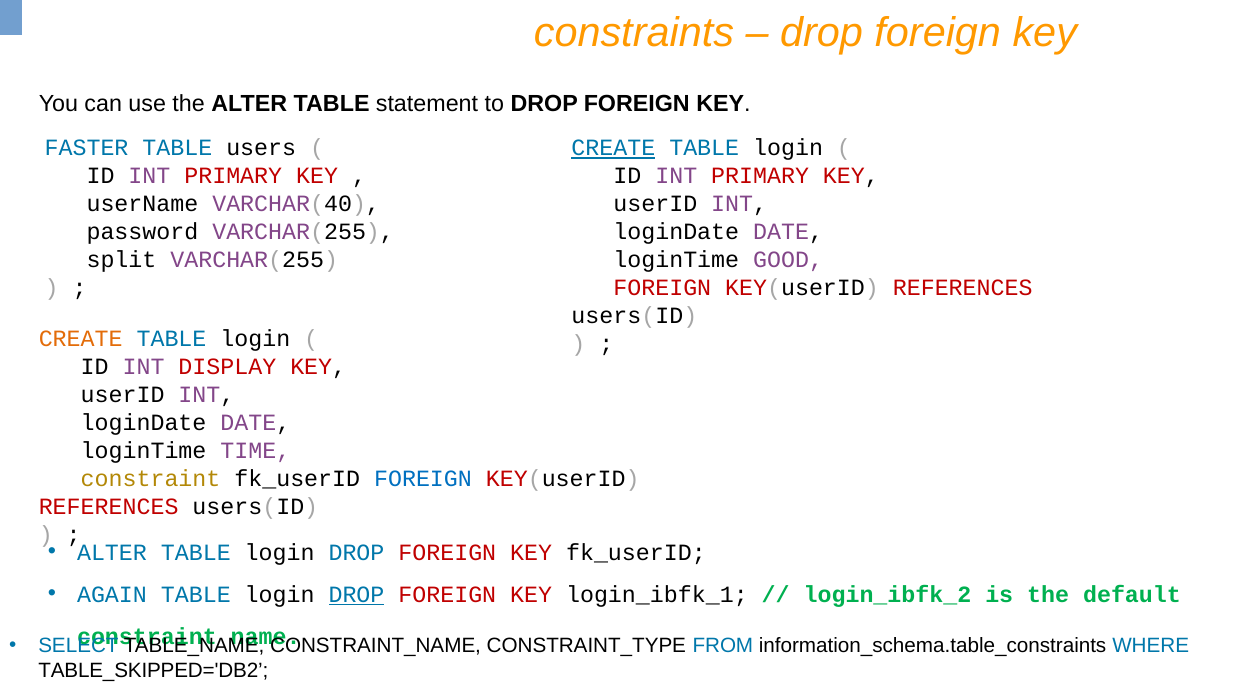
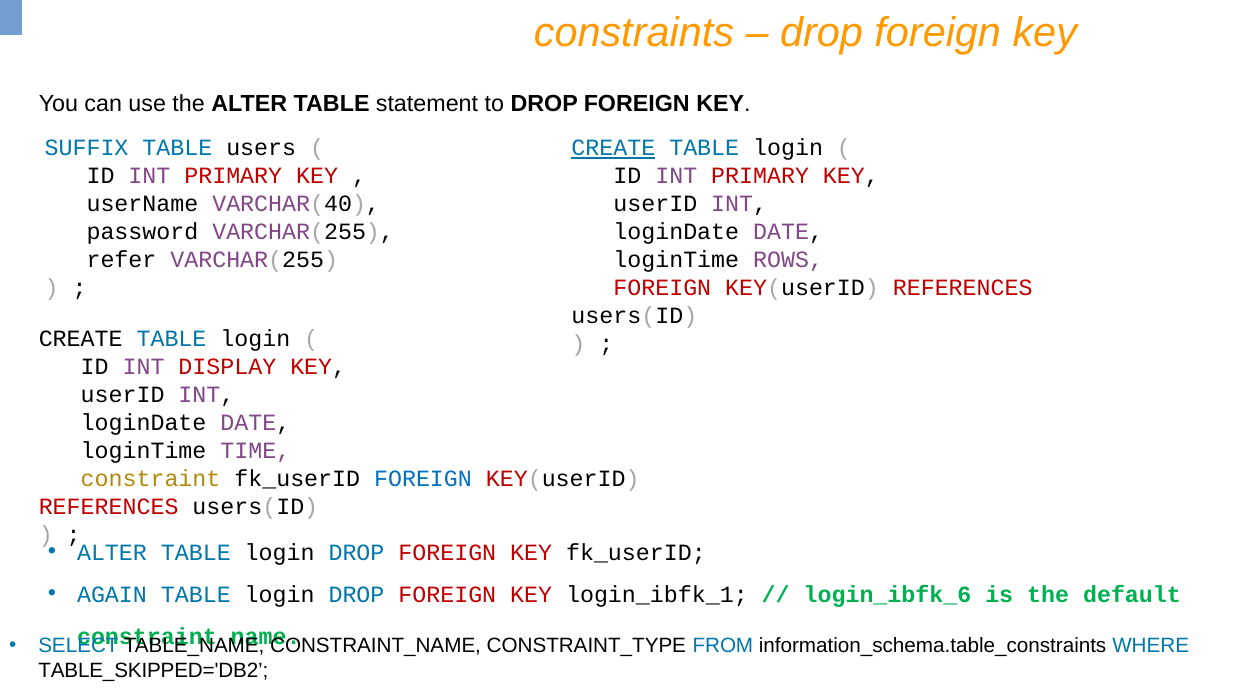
FASTER: FASTER -> SUFFIX (87, 148)
split: split -> refer (121, 260)
GOOD: GOOD -> ROWS (788, 260)
CREATE colour: orange -> black (81, 339)
DROP underline: present -> none (356, 594)
login_ibfk_2: login_ibfk_2 -> login_ibfk_6 (887, 594)
